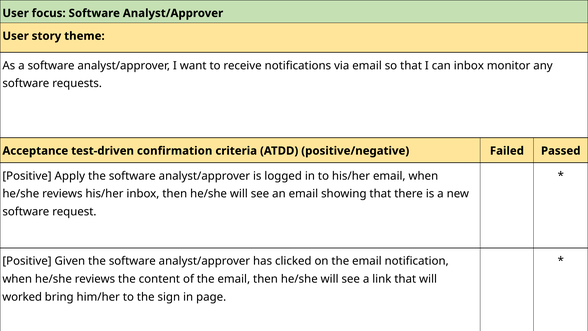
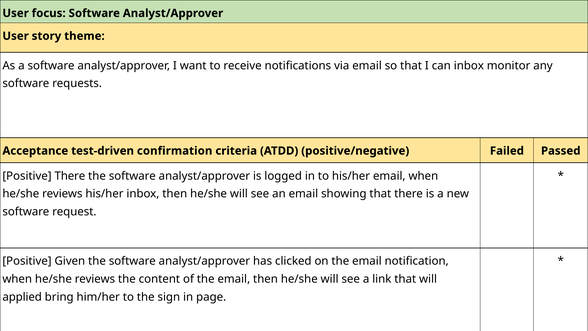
Positive Apply: Apply -> There (70, 176)
worked: worked -> applied (22, 297)
